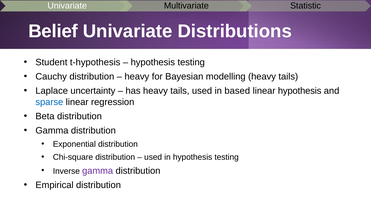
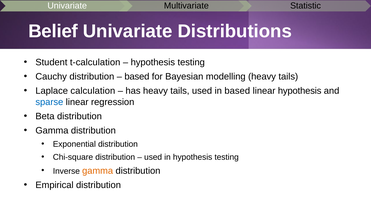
t-hypothesis: t-hypothesis -> t-calculation (95, 62)
heavy: heavy -> based (137, 76)
uncertainty: uncertainty -> calculation (93, 91)
gamma colour: purple -> orange (98, 170)
